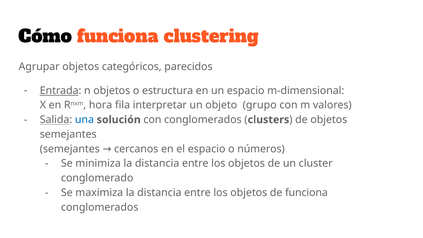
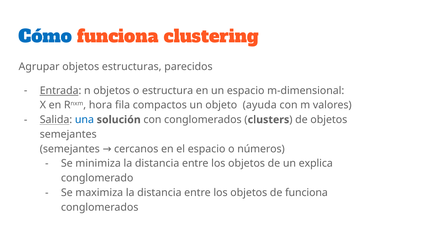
Cómo colour: black -> blue (45, 37)
categóricos: categóricos -> estructuras (132, 67)
interpretar: interpretar -> compactos (160, 105)
grupo: grupo -> ayuda (260, 105)
cluster: cluster -> explica (316, 163)
